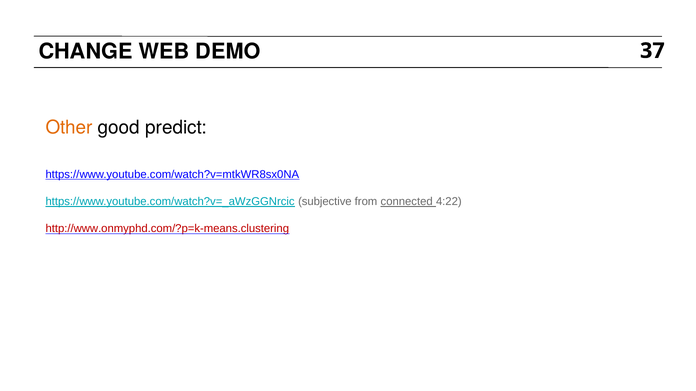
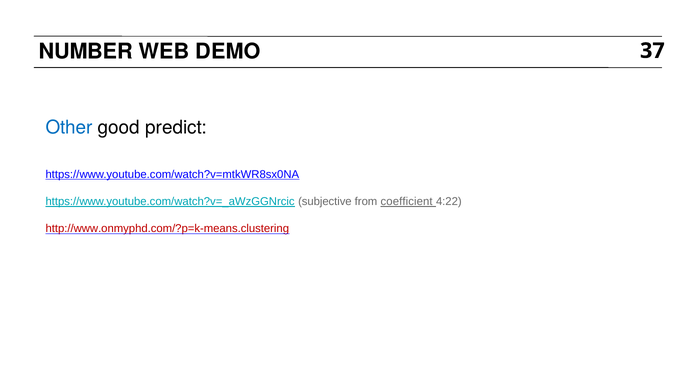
CHANGE: CHANGE -> NUMBER (86, 52)
Other colour: orange -> blue (69, 127)
connected: connected -> coefficient (407, 201)
